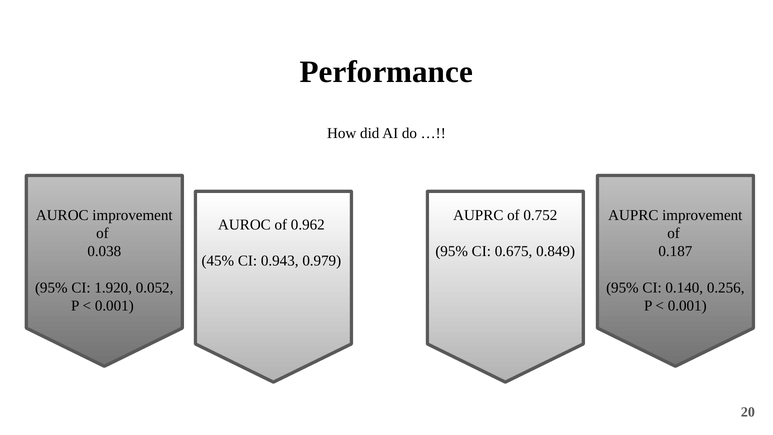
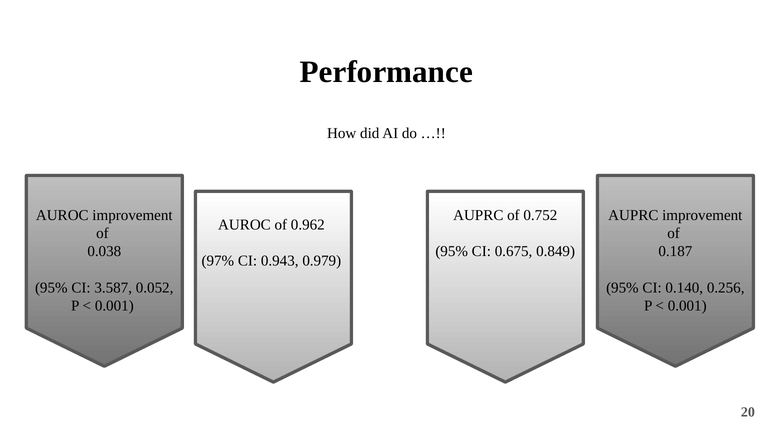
45%: 45% -> 97% (218, 261)
1.920: 1.920 -> 3.587 (113, 287)
